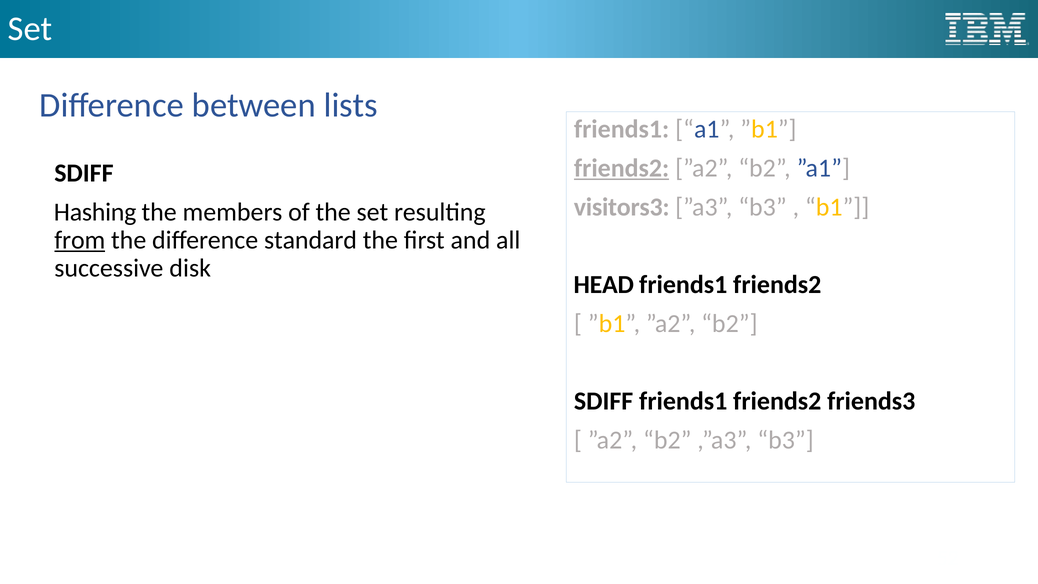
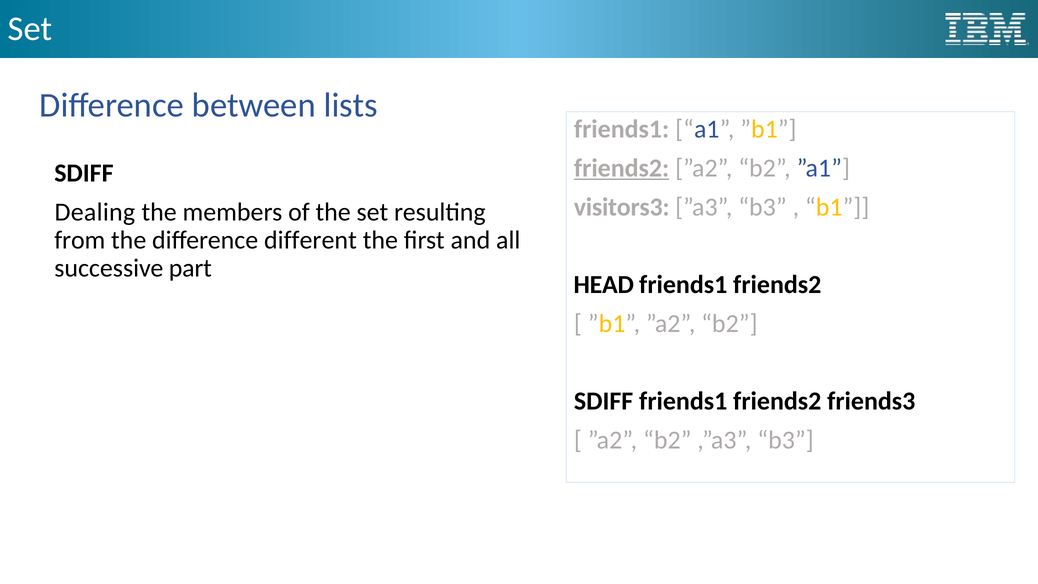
Hashing: Hashing -> Dealing (95, 212)
from underline: present -> none (80, 240)
standard: standard -> different (310, 240)
disk: disk -> part (190, 268)
